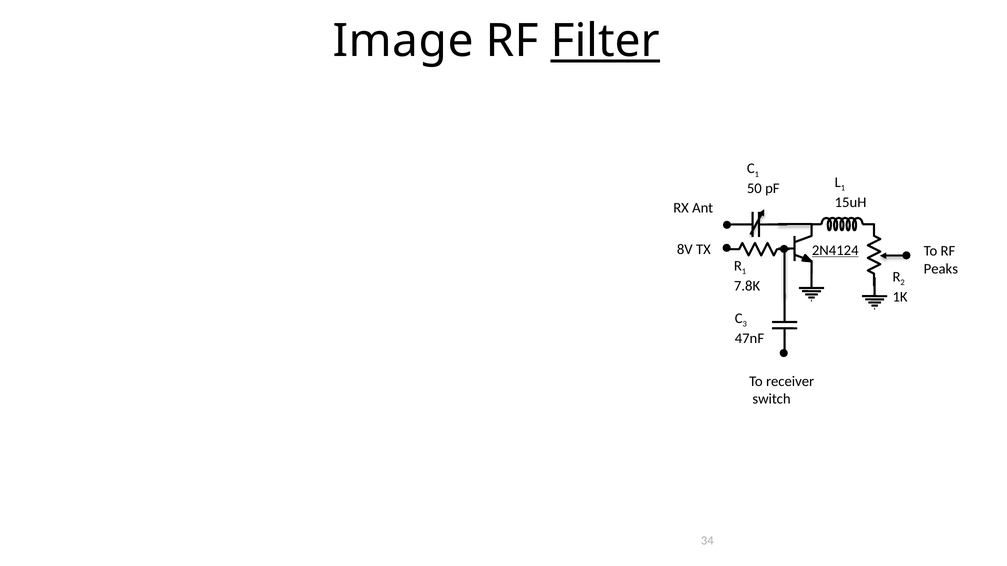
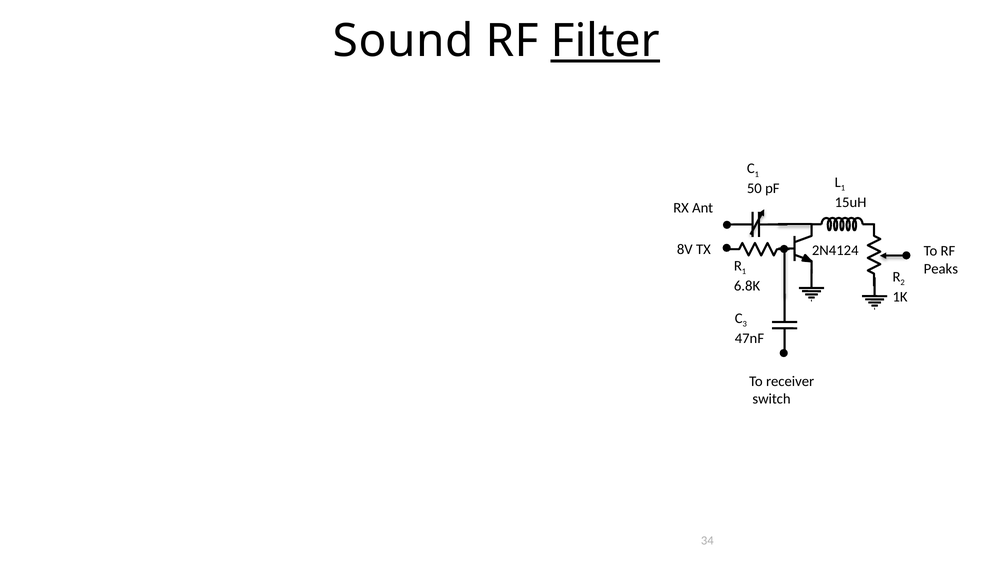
Image: Image -> Sound (403, 41)
2N4124 underline: present -> none (835, 251)
7.8K: 7.8K -> 6.8K (747, 286)
